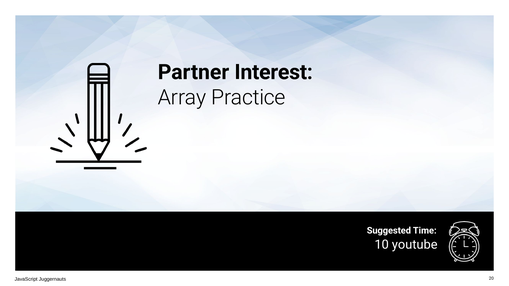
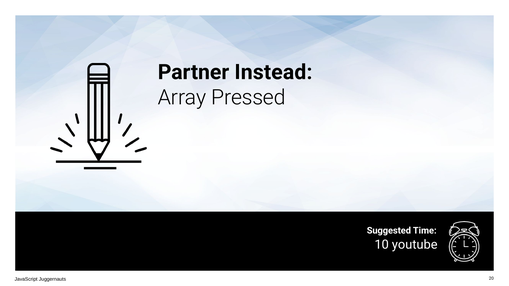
Interest: Interest -> Instead (273, 72)
Practice: Practice -> Pressed (248, 98)
